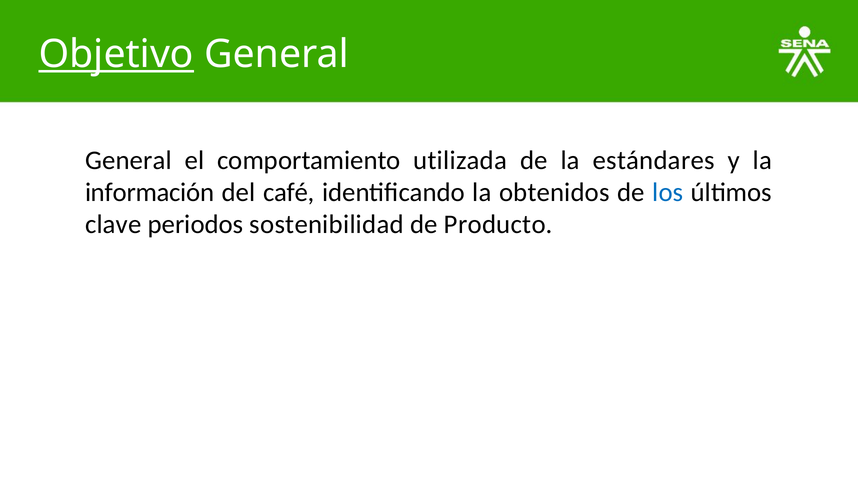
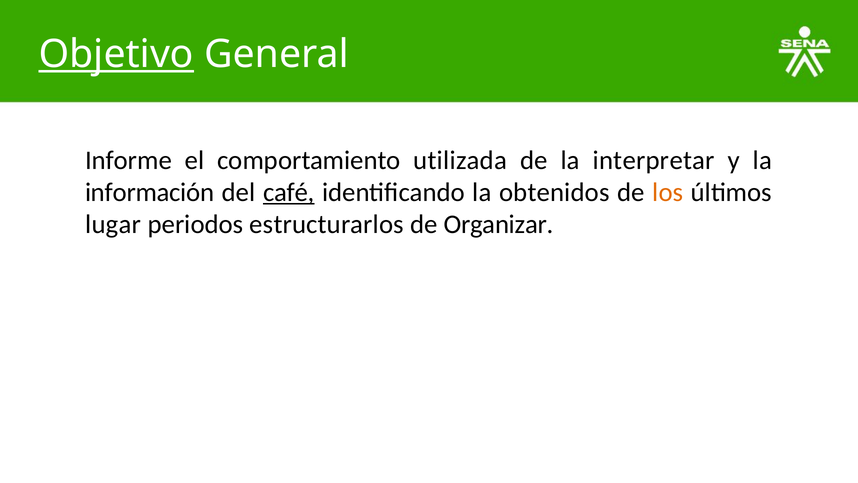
General: General -> Informe (128, 160)
estándares: estándares -> interpretar (654, 160)
café underline: none -> present (289, 192)
los colour: blue -> orange (668, 192)
clave: clave -> lugar (113, 224)
sostenibilidad: sostenibilidad -> estructurarlos (327, 224)
Producto: Producto -> Organizar (499, 224)
